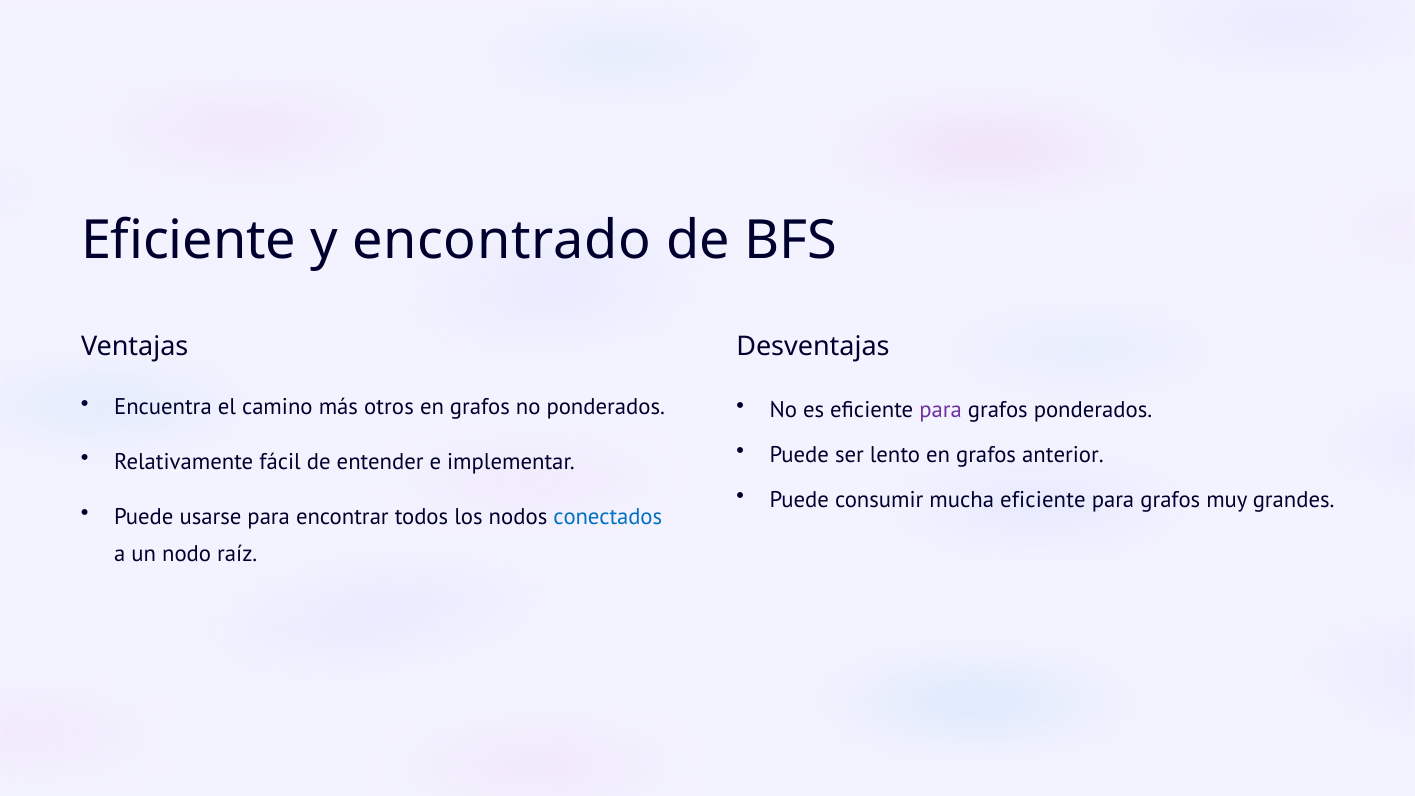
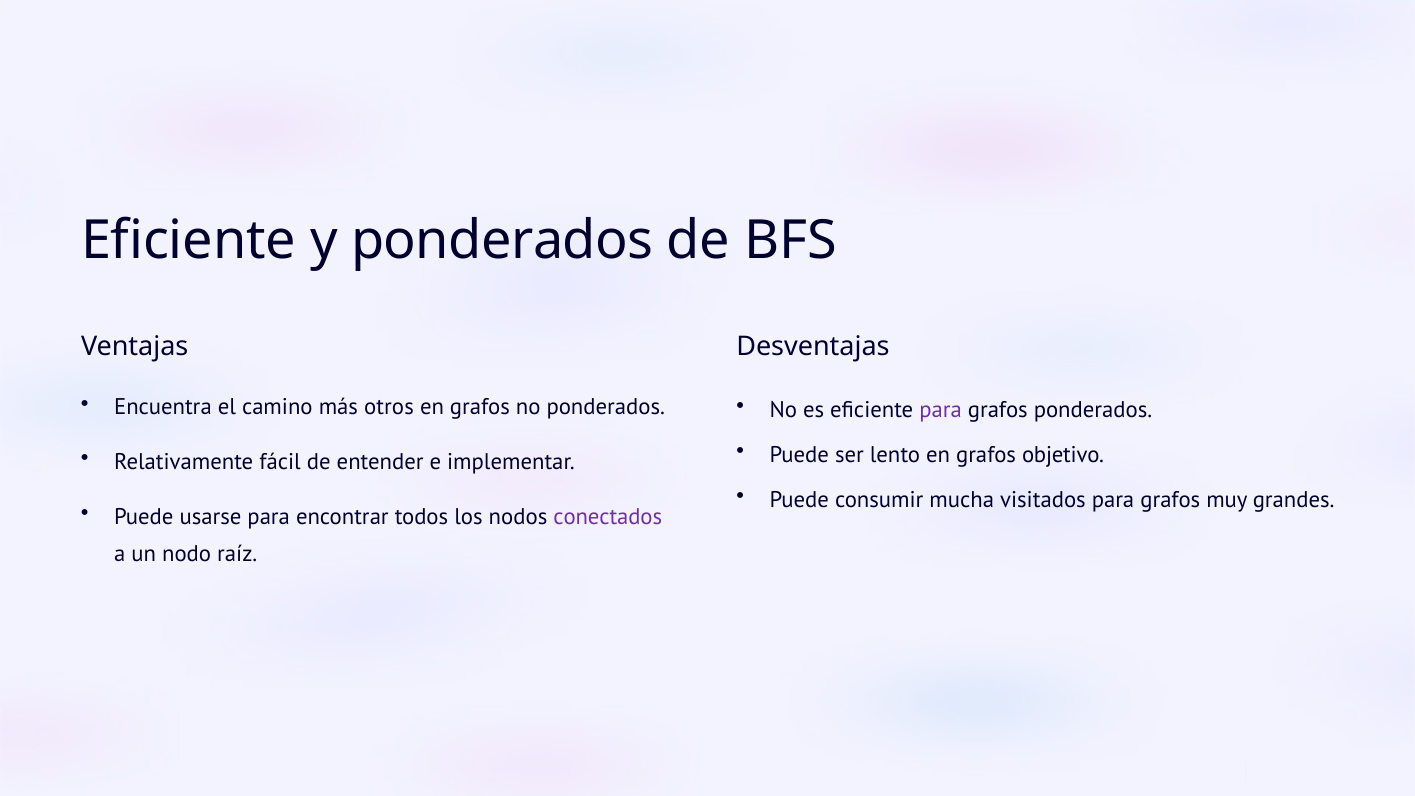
y encontrado: encontrado -> ponderados (502, 241)
anterior: anterior -> objetivo (1063, 455)
mucha eficiente: eficiente -> visitados (1043, 500)
conectados colour: blue -> purple (608, 517)
